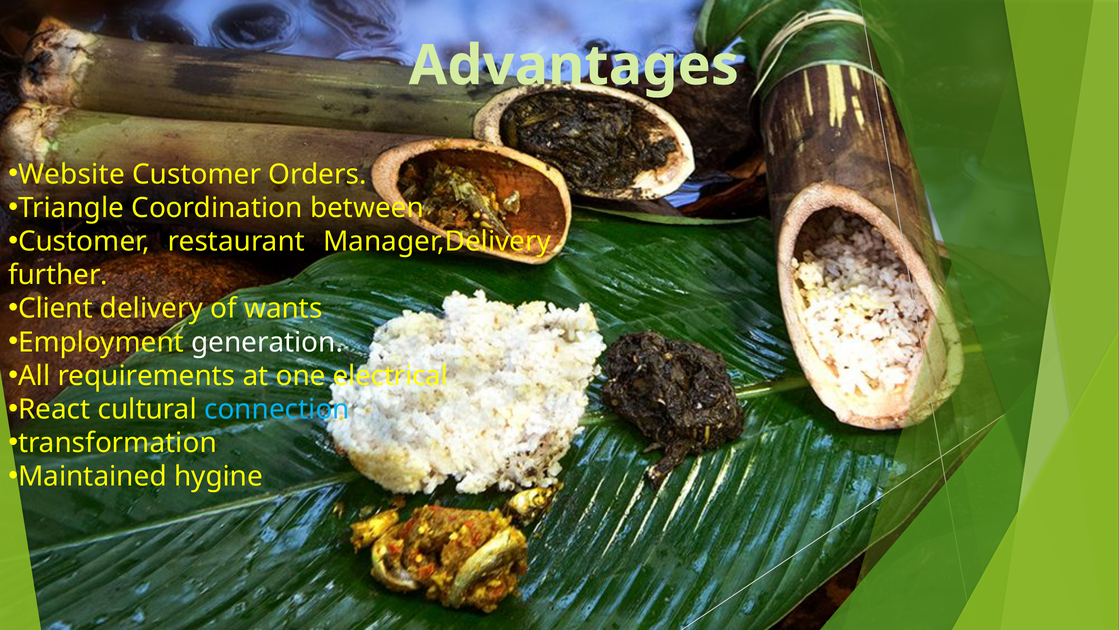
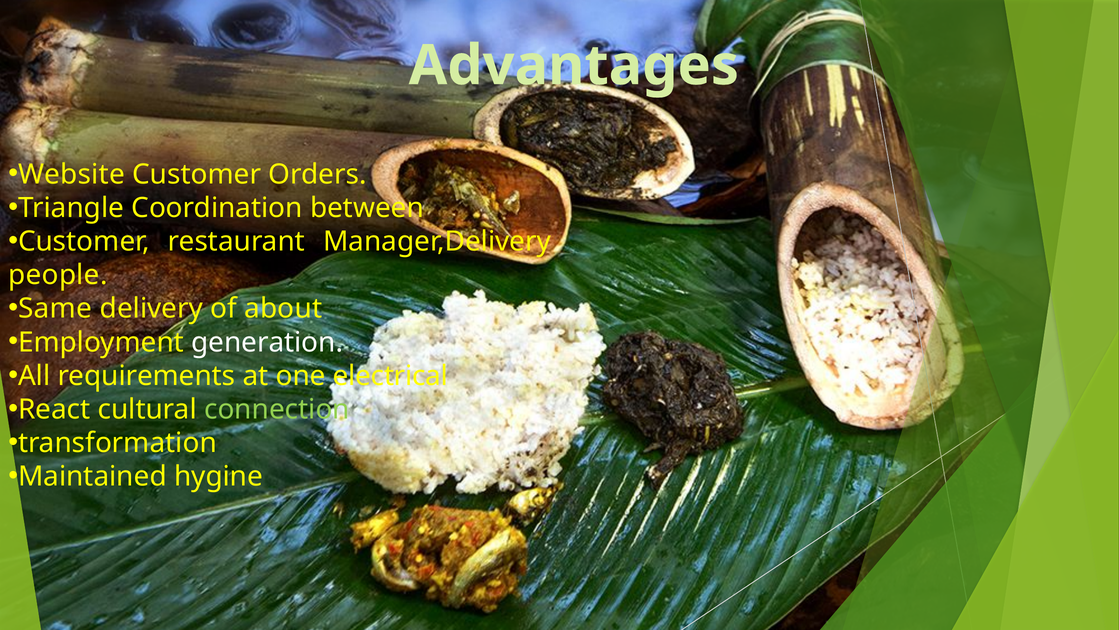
further: further -> people (58, 275)
Client: Client -> Same (55, 308)
wants: wants -> about (283, 308)
connection colour: light blue -> light green (277, 409)
